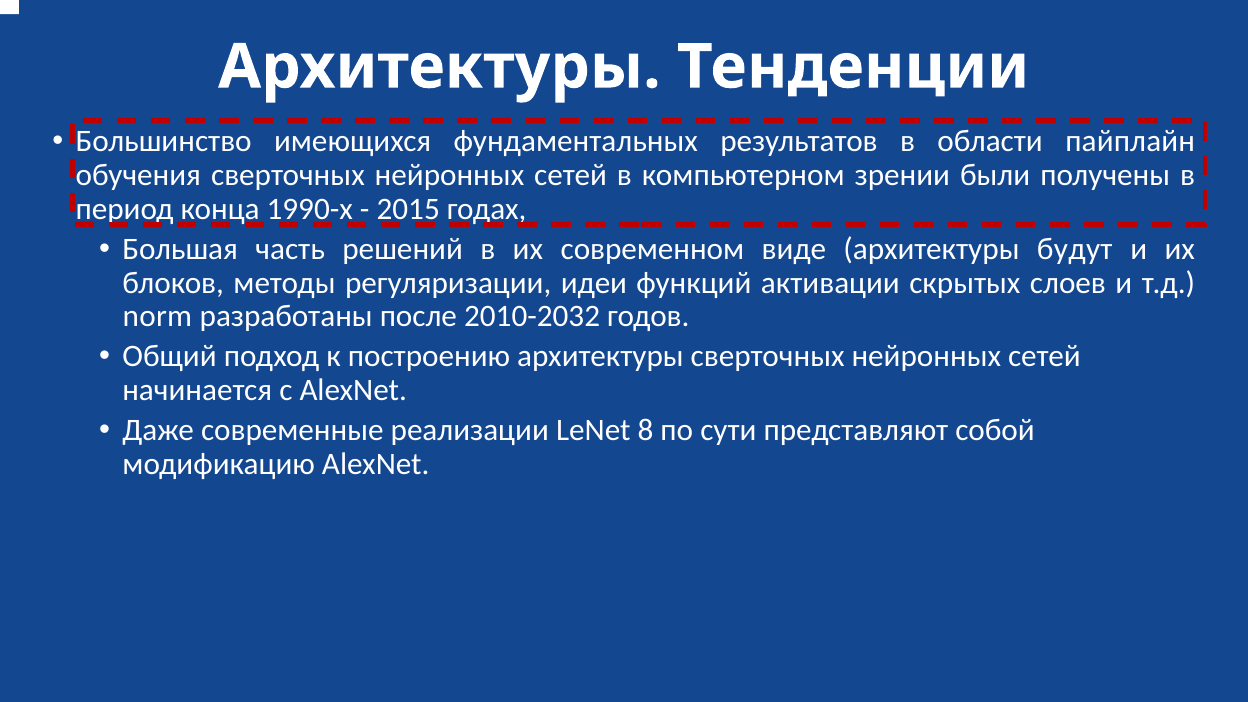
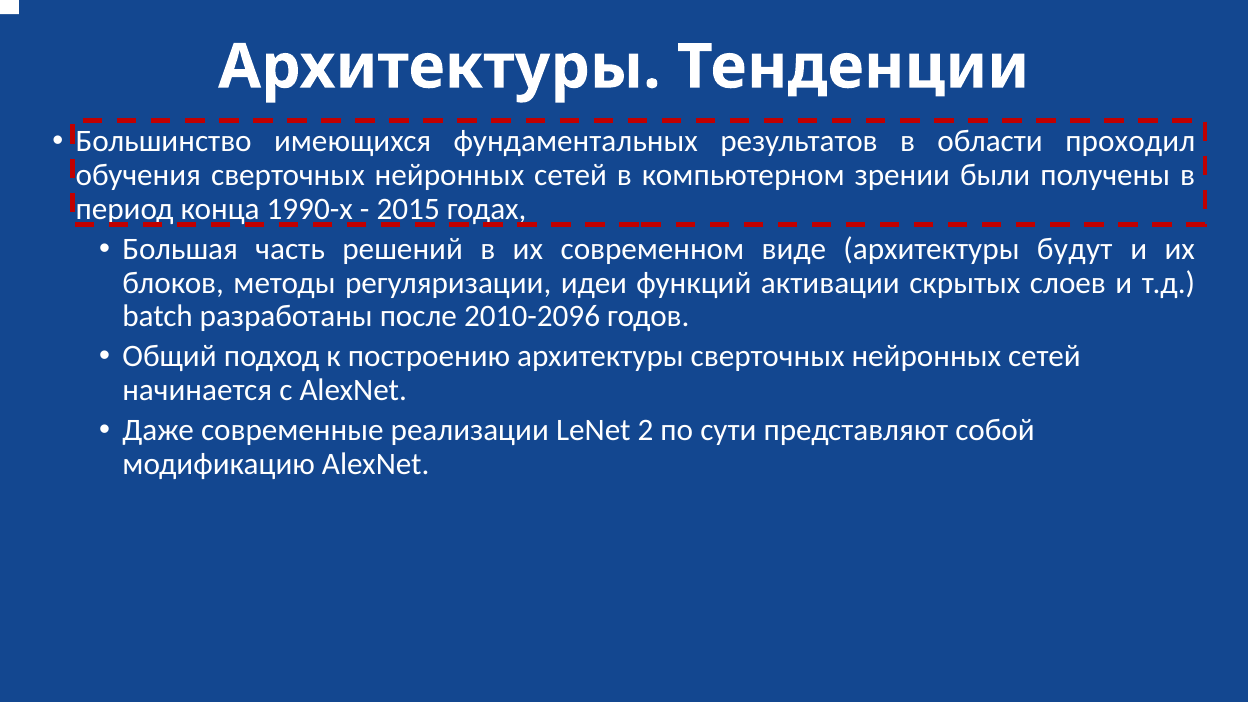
пайплайн: пайплайн -> проходил (1130, 142)
norm: norm -> batch (158, 316)
2010-2032: 2010-2032 -> 2010-2096 (532, 316)
8: 8 -> 2 (646, 430)
